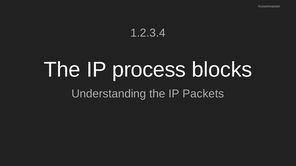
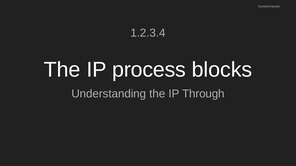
Packets: Packets -> Through (203, 94)
